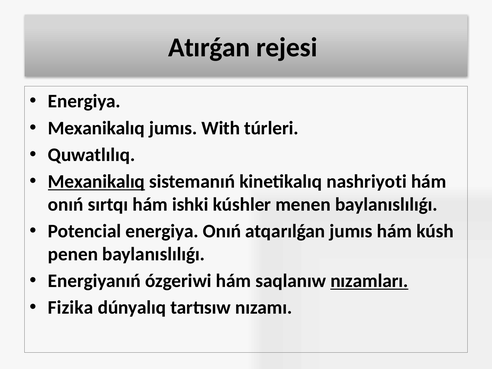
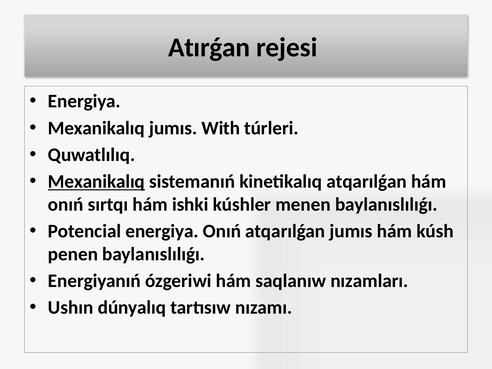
kinetikalıq nashriyoti: nashriyoti -> atqarılǵan (367, 182)
nızamları underline: present -> none (369, 281)
Fizika: Fizika -> Ushın (71, 308)
